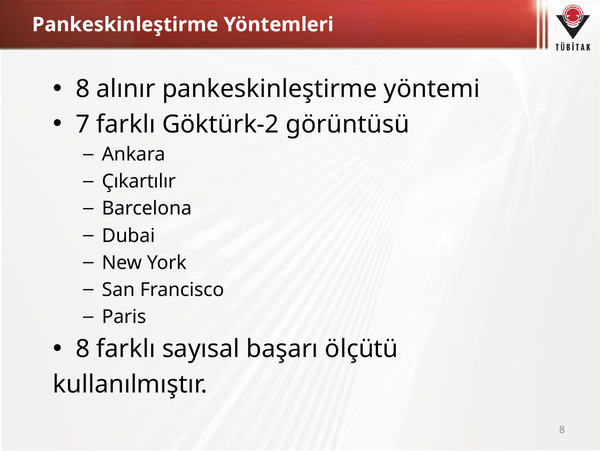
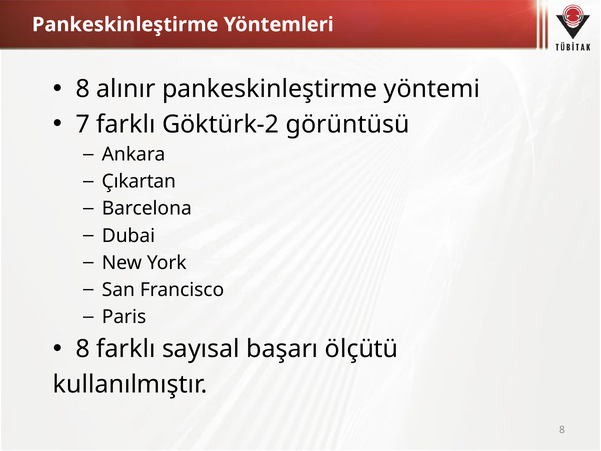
Çıkartılır: Çıkartılır -> Çıkartan (139, 182)
